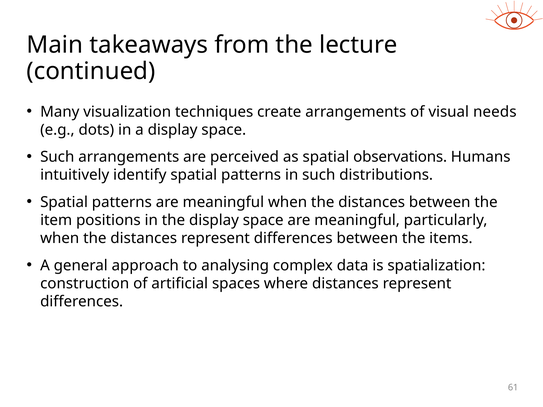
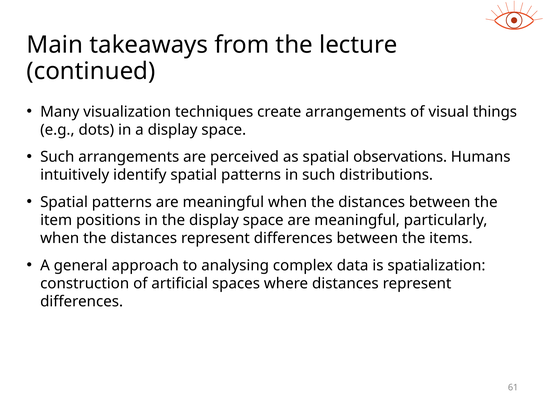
needs: needs -> things (495, 112)
